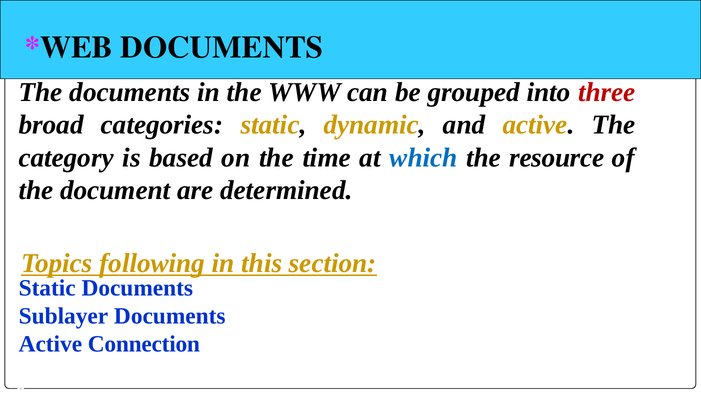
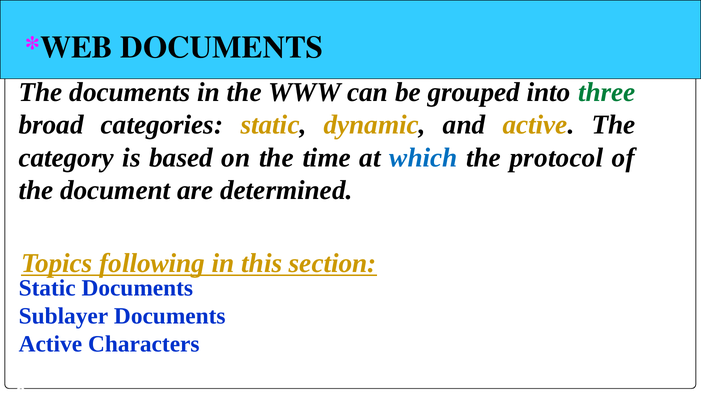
three colour: red -> green (607, 92)
resource: resource -> protocol (556, 158)
Connection: Connection -> Characters (144, 344)
